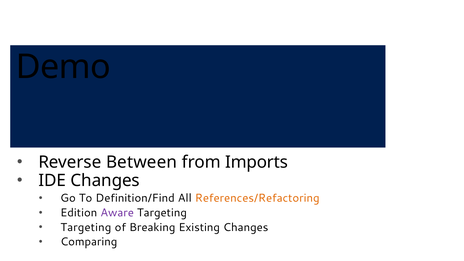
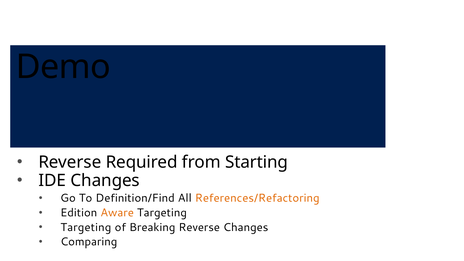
Between: Between -> Required (142, 162)
Imports: Imports -> Starting (257, 162)
Aware colour: purple -> orange (117, 213)
Breaking Existing: Existing -> Reverse (199, 227)
